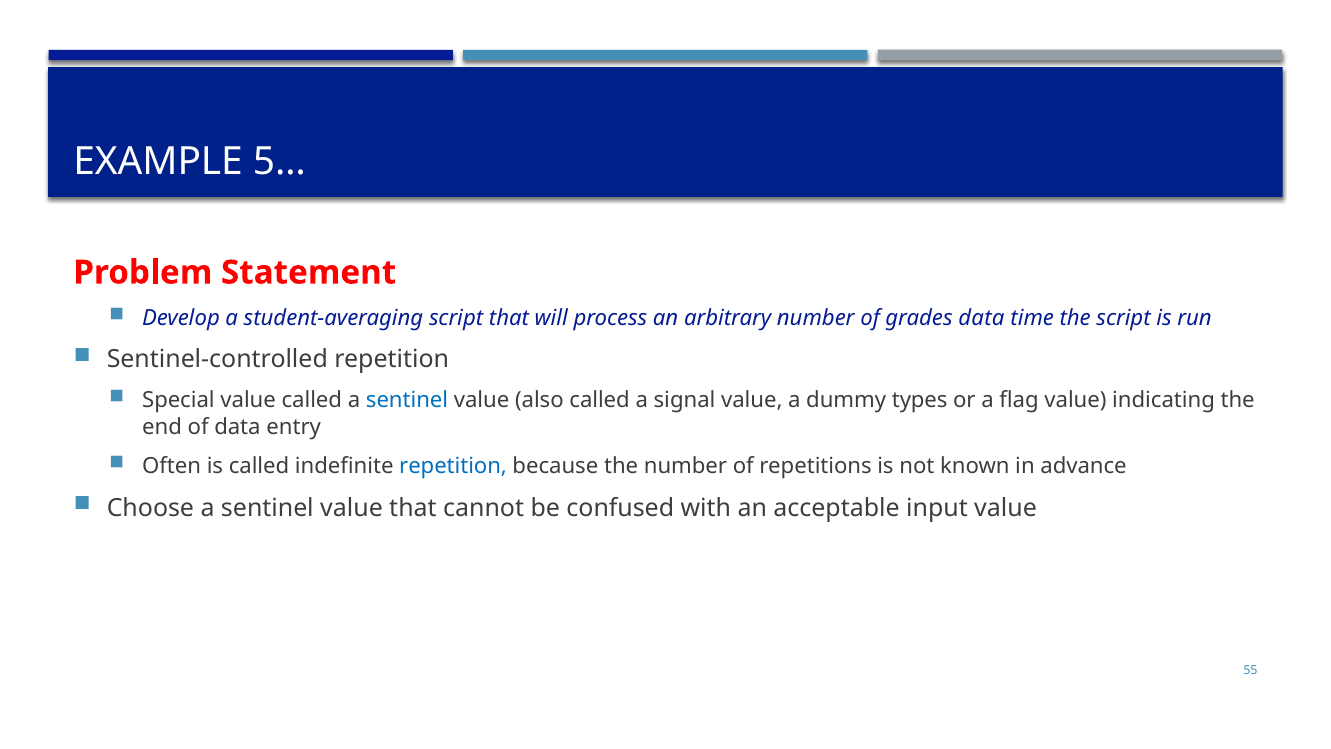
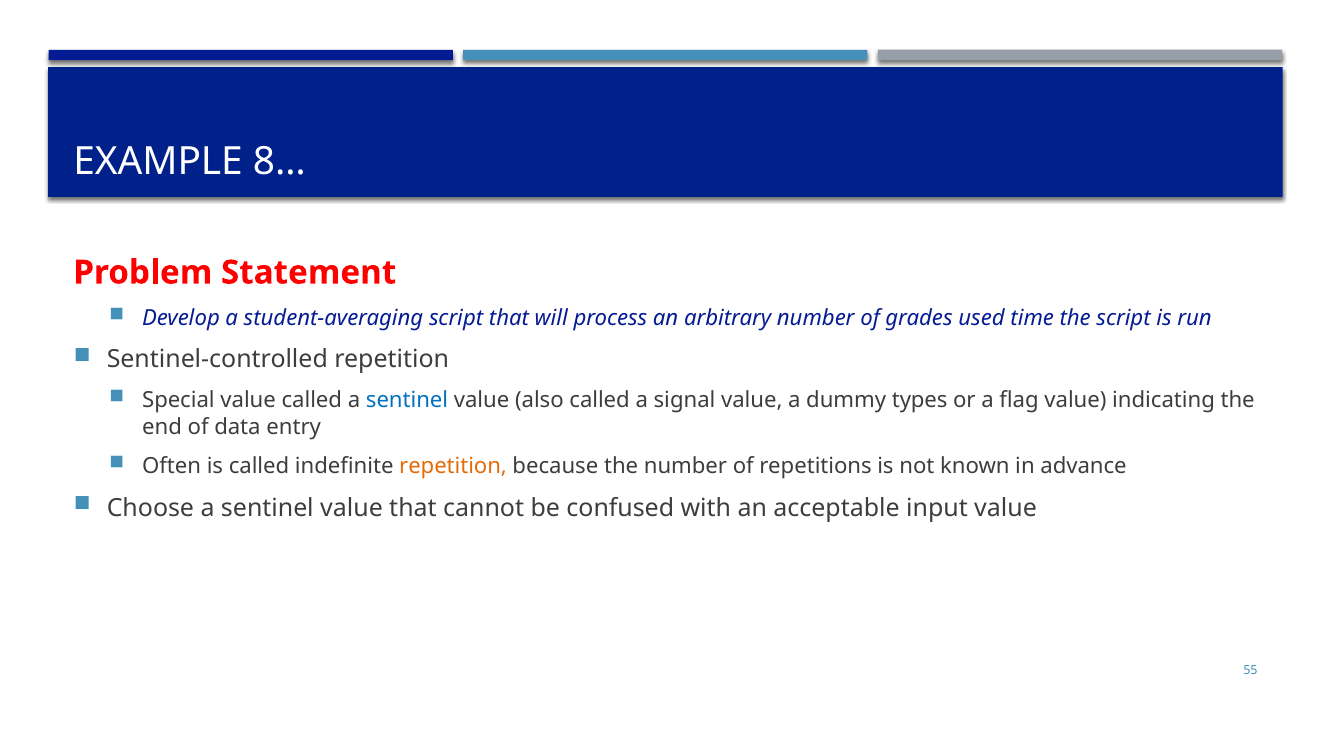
5…: 5… -> 8… (279, 162)
grades data: data -> used (982, 318)
repetition colour: blue -> orange (453, 466)
